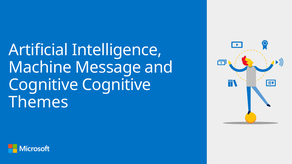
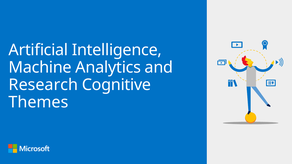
Message: Message -> Analytics (108, 68)
Cognitive: Cognitive -> Research (43, 85)
